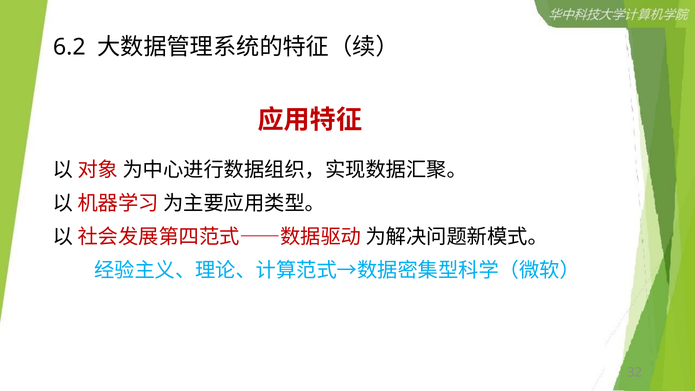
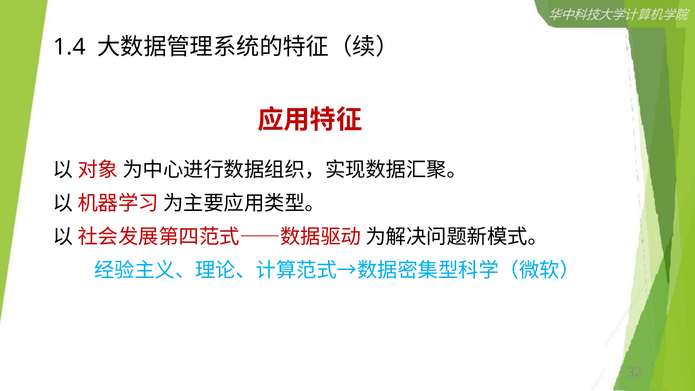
6.2: 6.2 -> 1.4 (69, 47)
